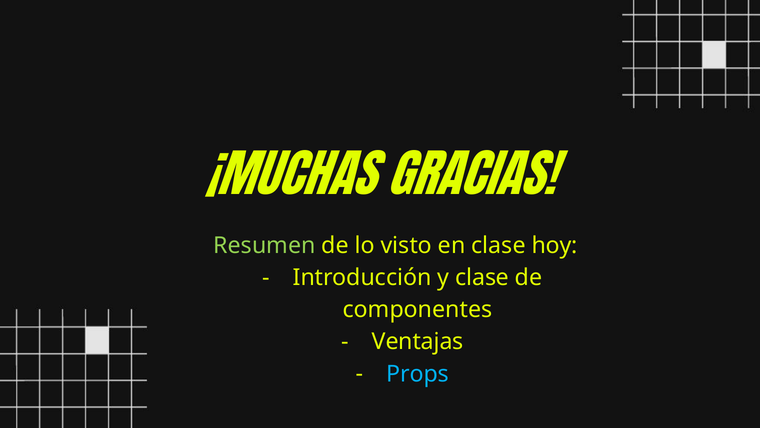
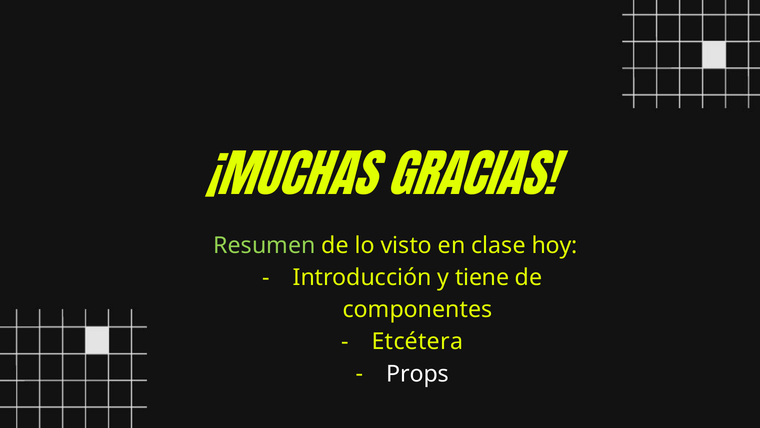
y clase: clase -> tiene (482, 277)
Ventajas: Ventajas -> Etcétera (417, 341)
Props colour: light blue -> white (418, 373)
